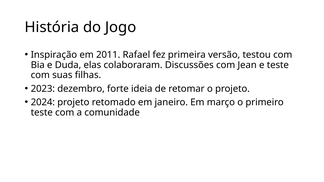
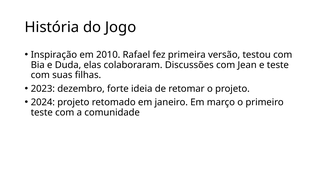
2011: 2011 -> 2010 (108, 55)
